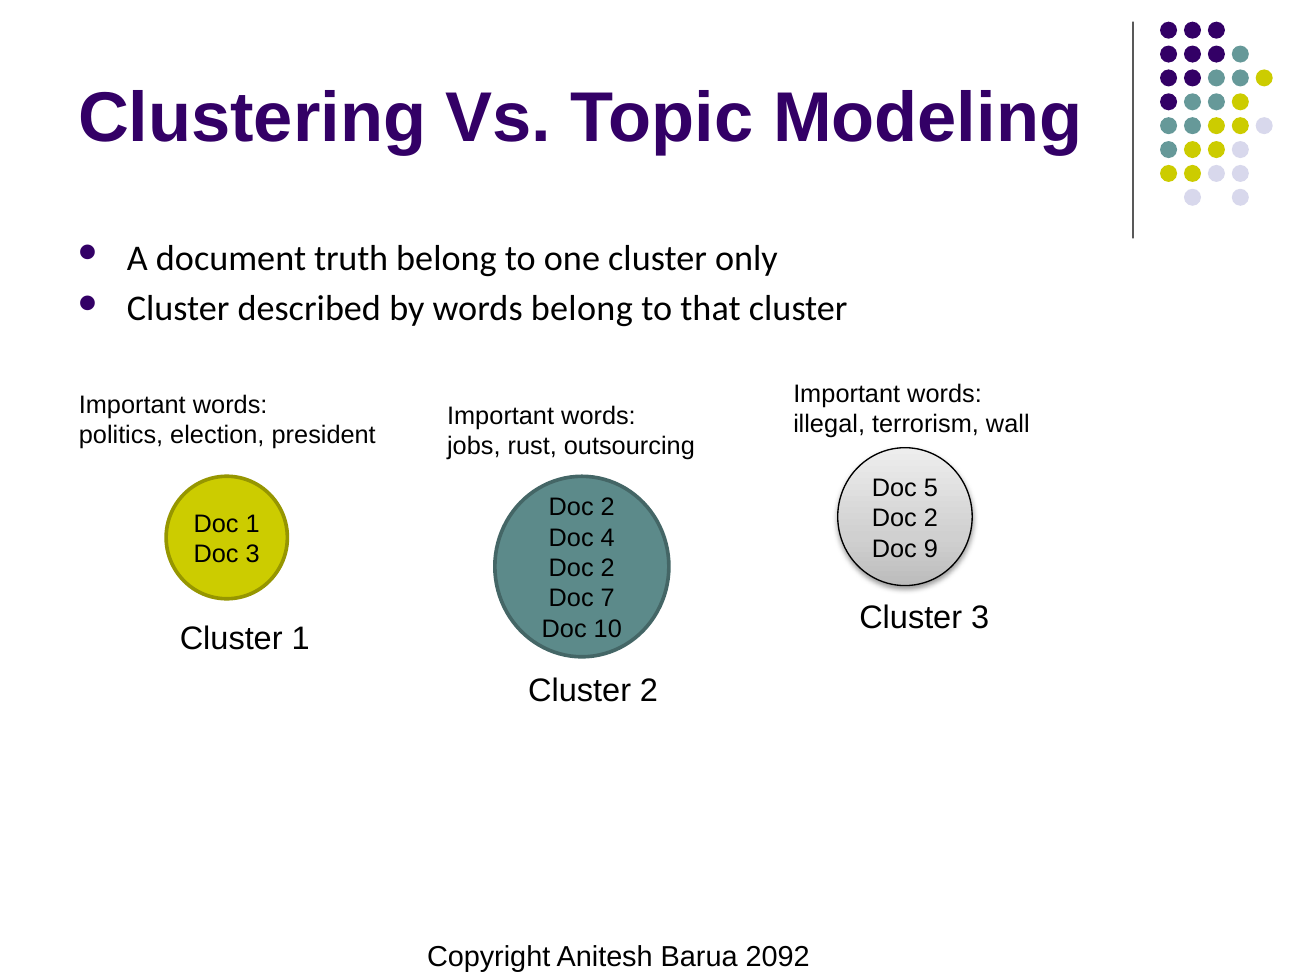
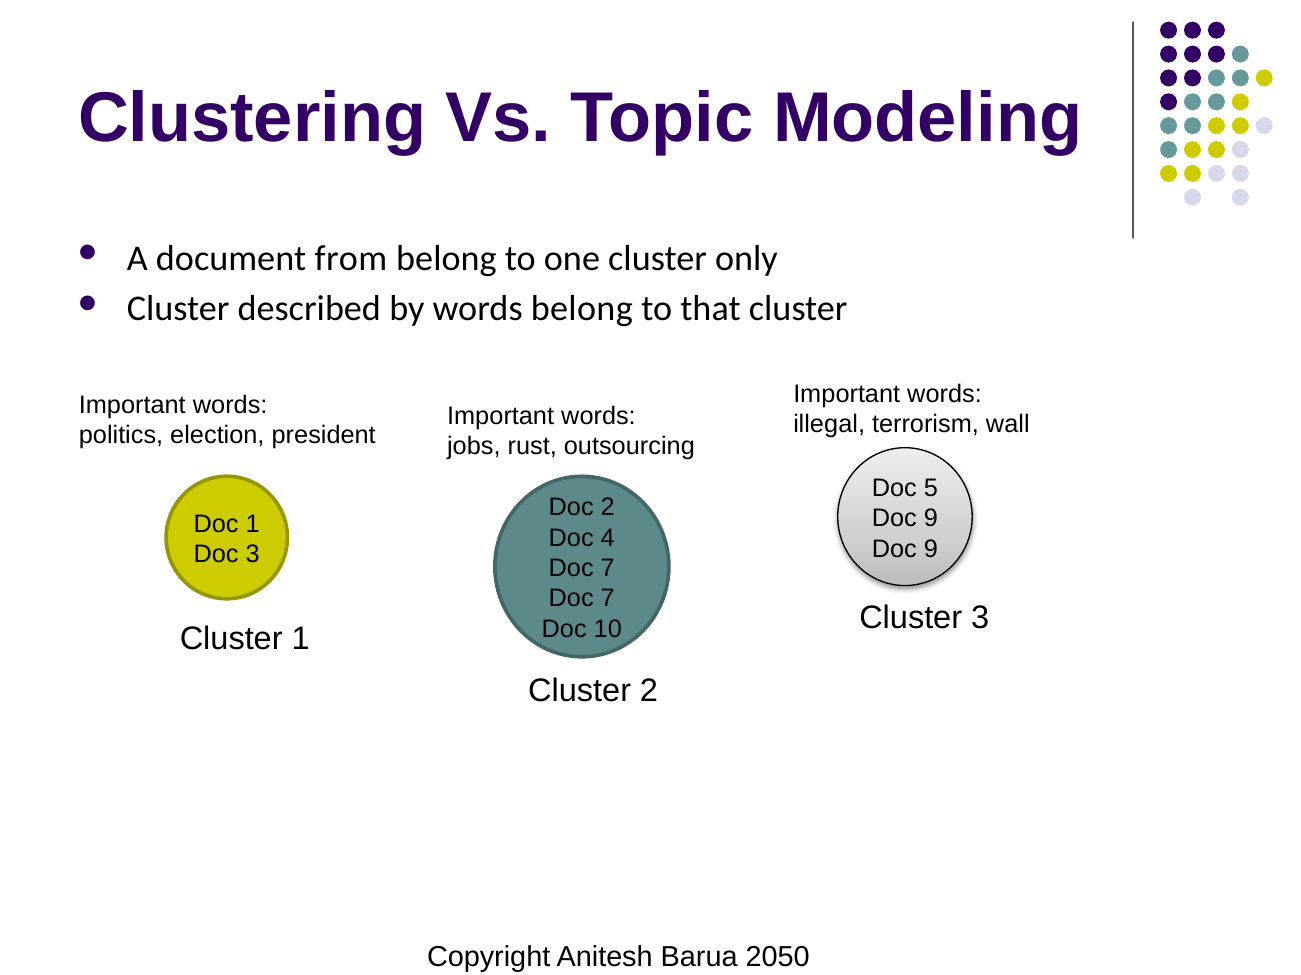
truth: truth -> from (351, 258)
2: 2 -> 9 (931, 519)
2: 2 -> 7 (608, 569)
2092: 2092 -> 2050 (778, 958)
